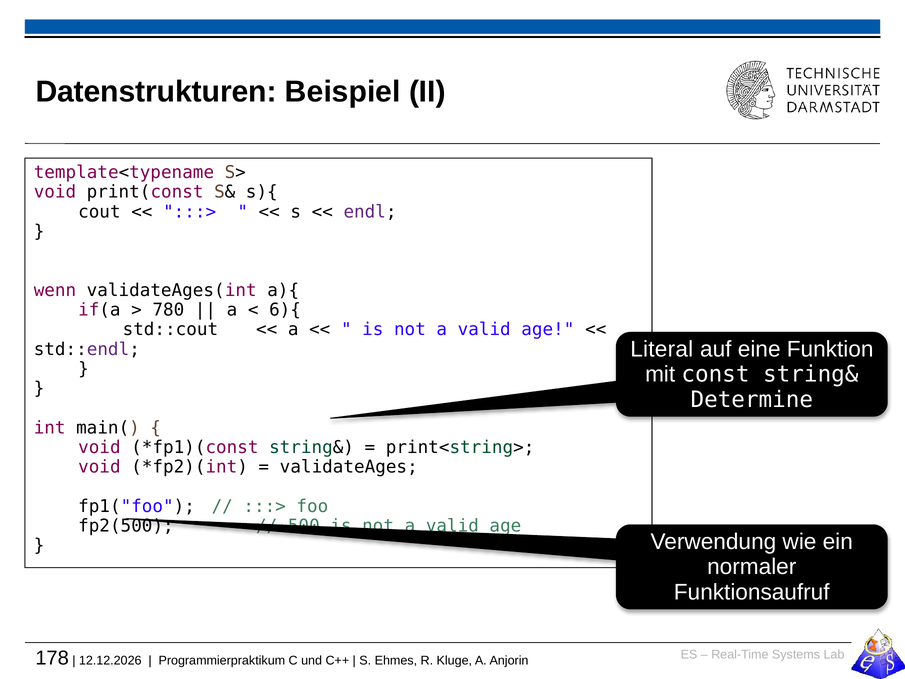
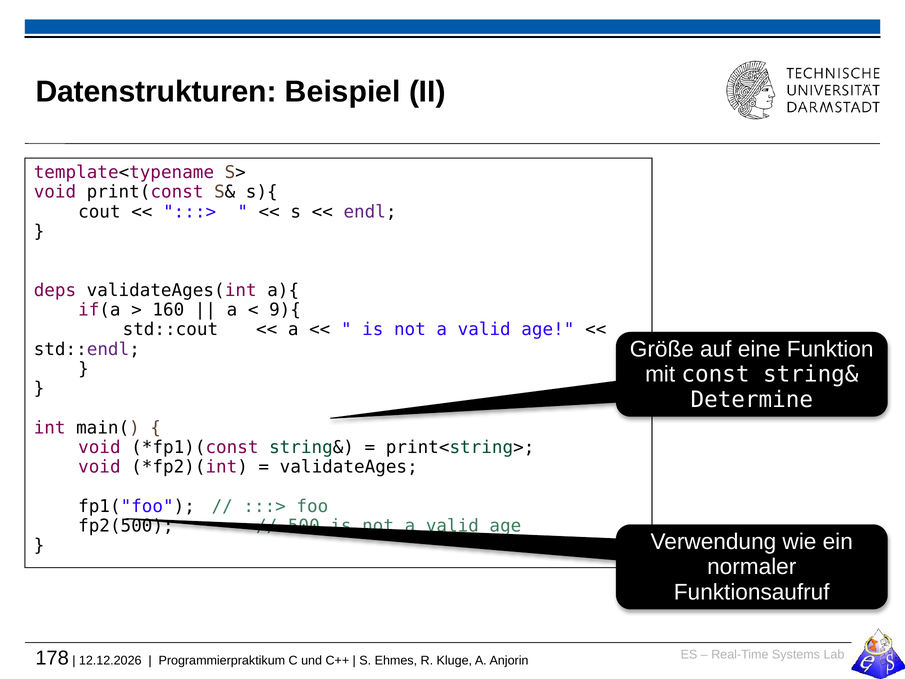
wenn: wenn -> deps (55, 290)
780: 780 -> 160 (168, 310)
6){: 6){ -> 9){ (285, 310)
Literal: Literal -> Größe (662, 349)
